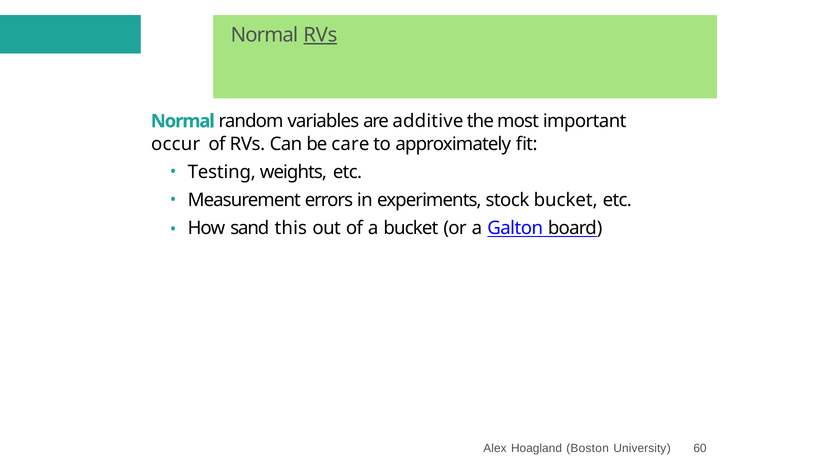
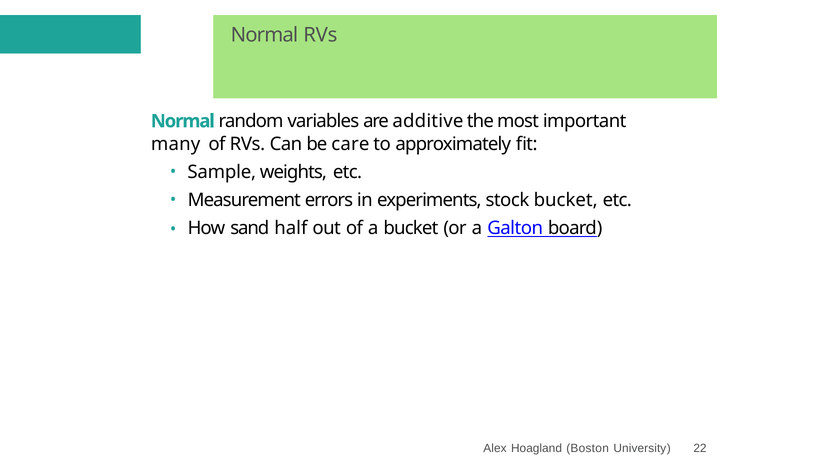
RVs underline: present -> none (320, 35)
occur: occur -> many (176, 144)
Testing: Testing -> Sample (222, 172)
this: this -> half (291, 228)
60: 60 -> 22 (700, 449)
